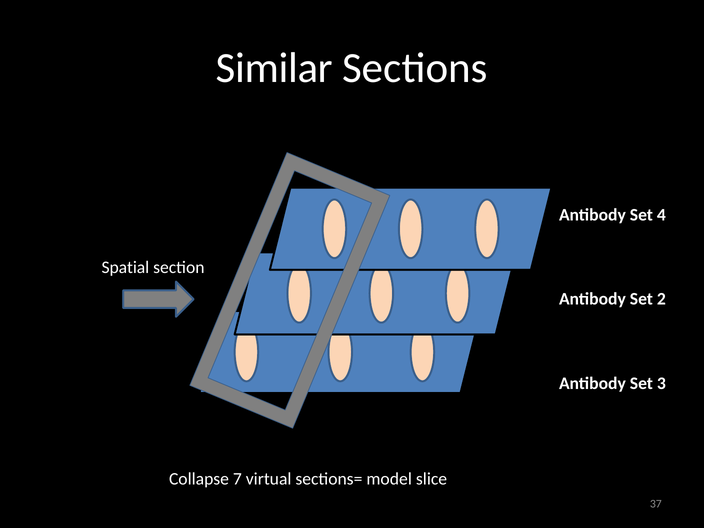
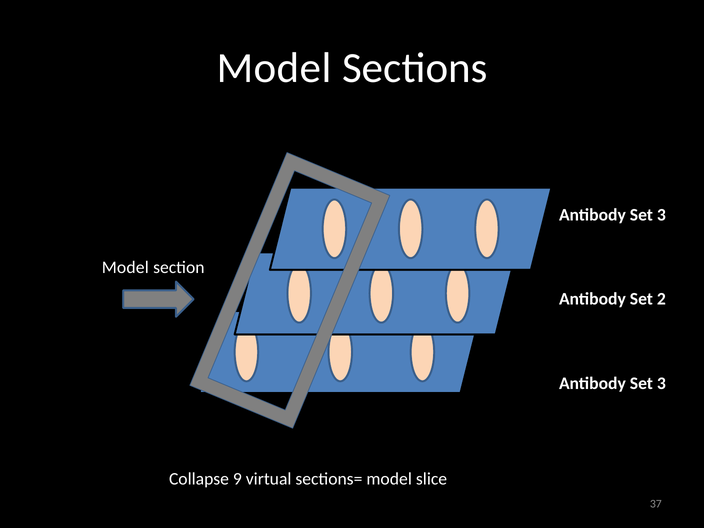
Similar: Similar -> Model (274, 68)
4: 4 -> 3 (661, 215)
Spatial: Spatial -> Model (125, 268)
7: 7 -> 9 (237, 479)
